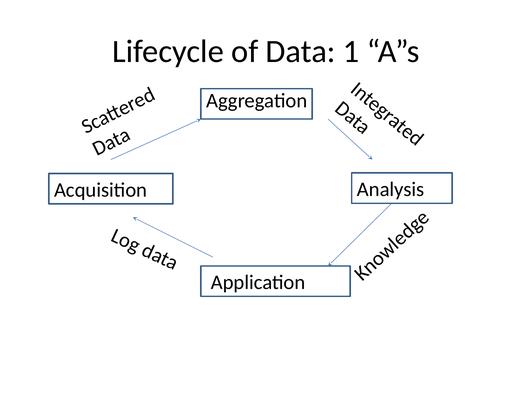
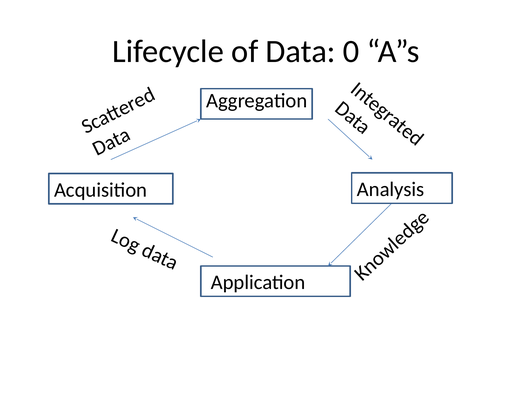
1: 1 -> 0 (351, 51)
